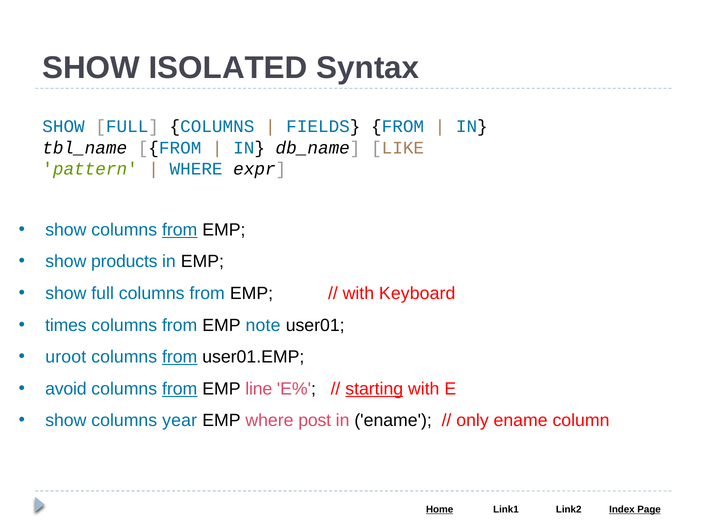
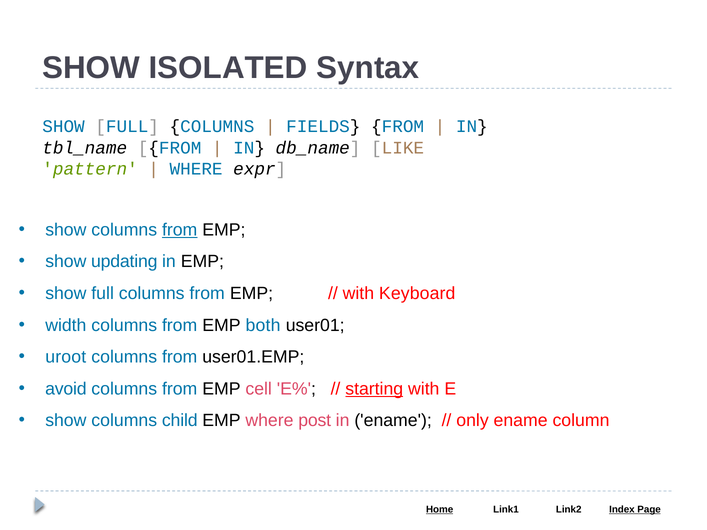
products: products -> updating (124, 262)
times: times -> width (66, 325)
note: note -> both (263, 325)
from underline: present -> none (180, 357)
from underline: present -> none (180, 389)
line: line -> cell (259, 389)
year: year -> child (180, 421)
